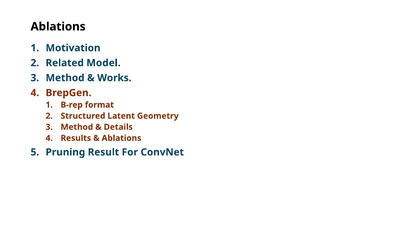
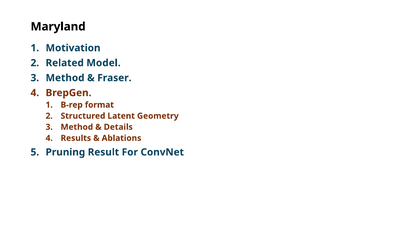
Ablations: Ablations -> Maryland (58, 27)
Works: Works -> Fraser (114, 78)
